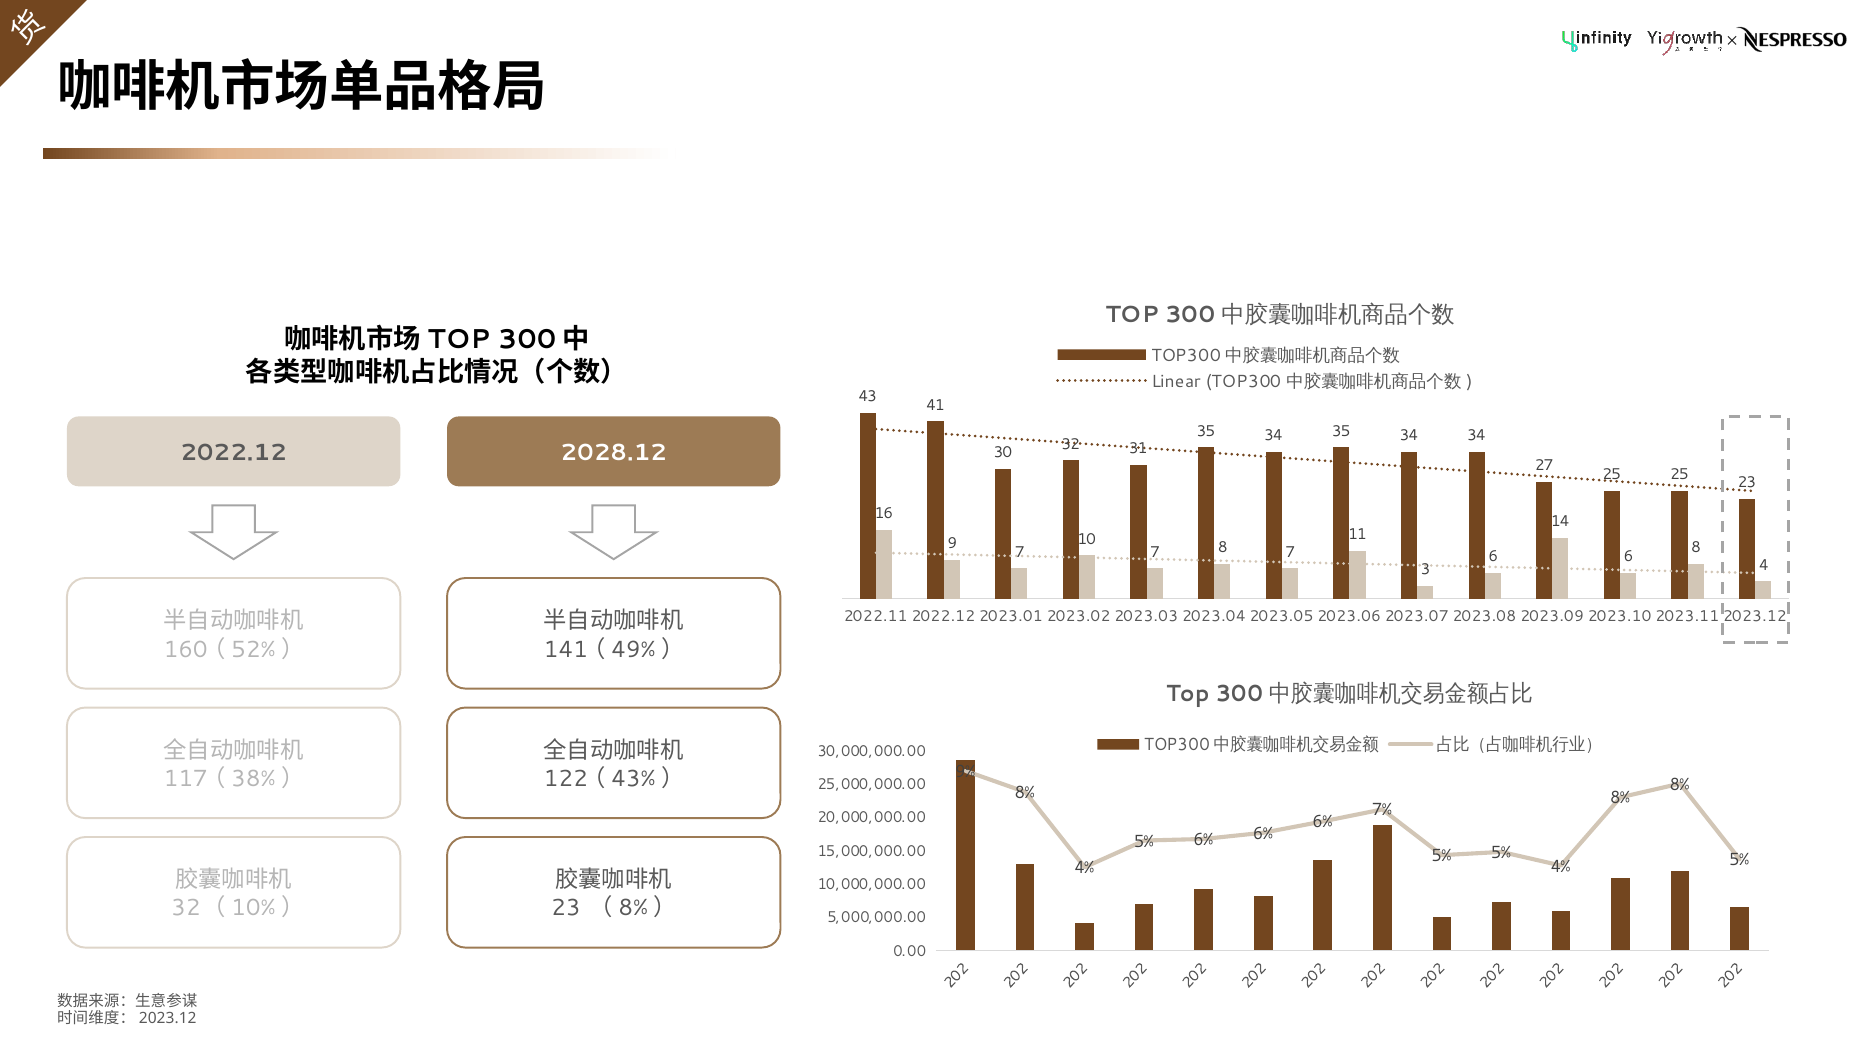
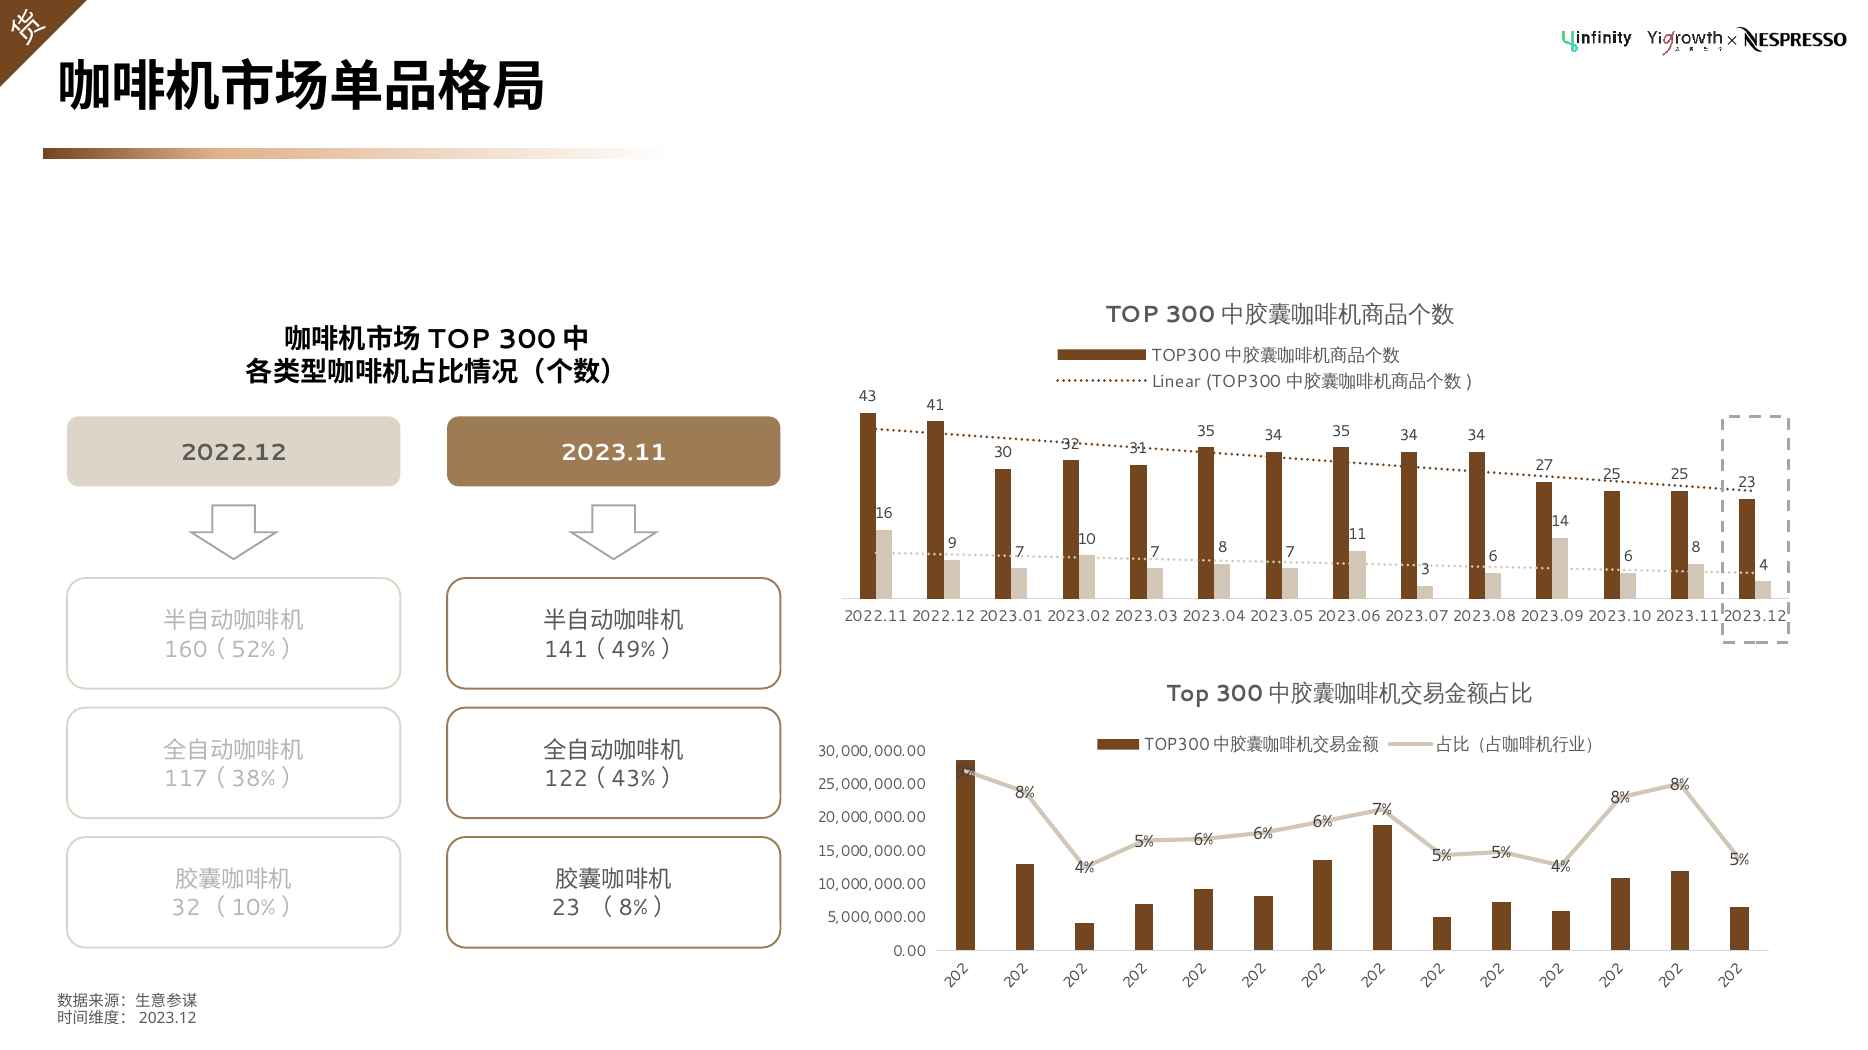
2022.12 2028.12: 2028.12 -> 2023.11 (614, 453)
